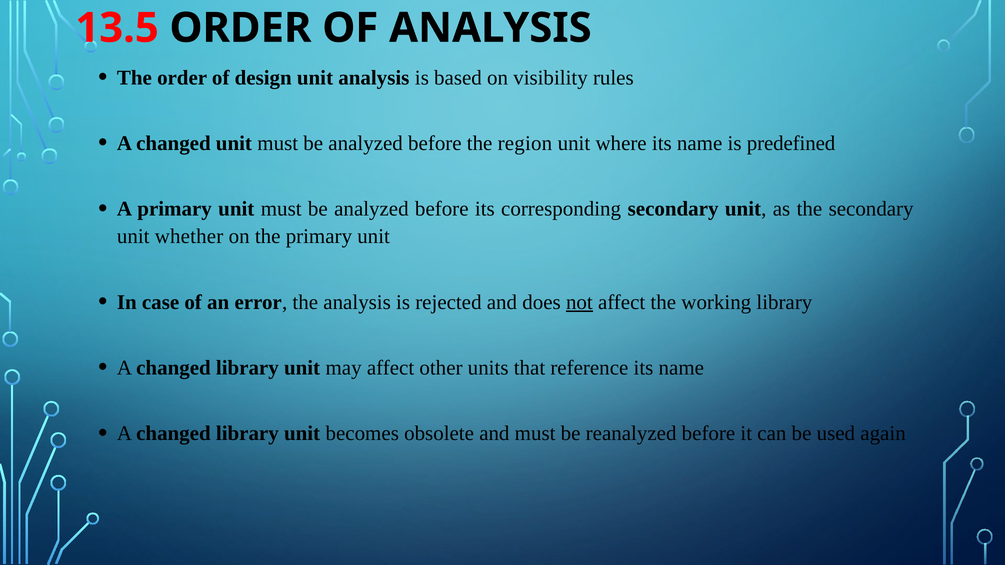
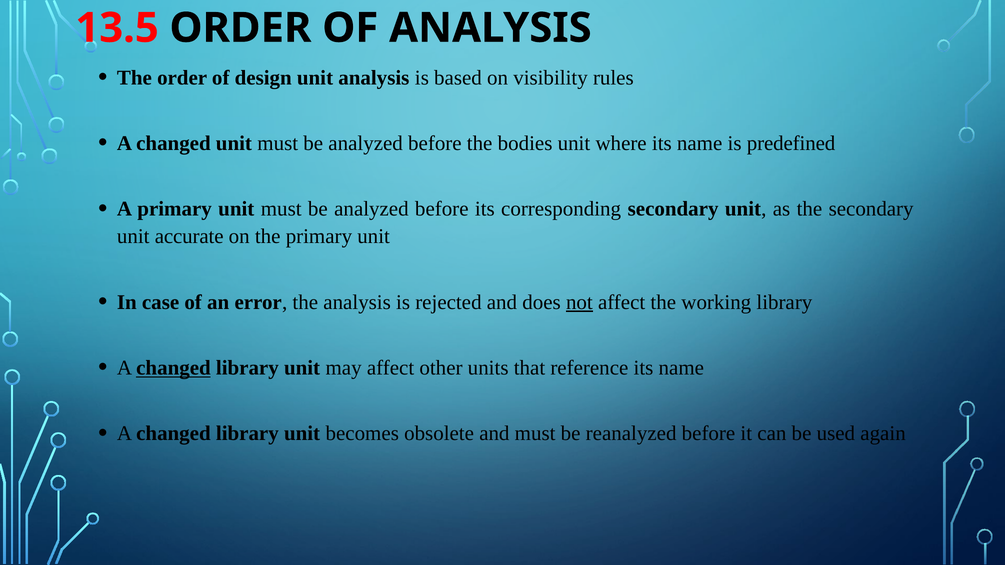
region: region -> bodies (525, 143)
whether: whether -> accurate (189, 237)
changed underline: none -> present (173, 368)
